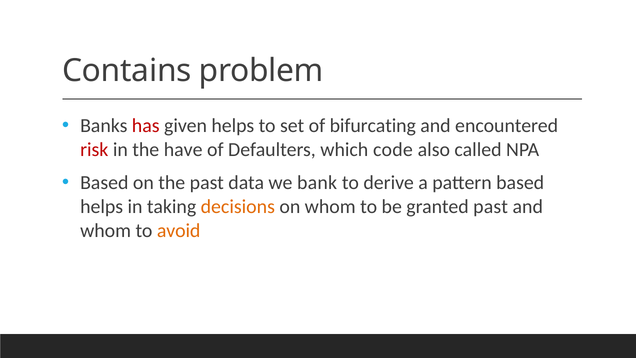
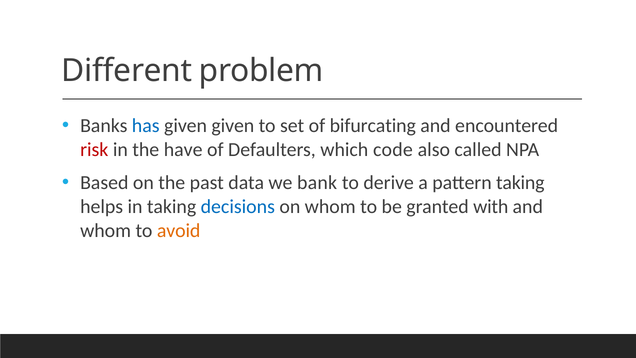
Contains: Contains -> Different (127, 71)
has colour: red -> blue (146, 126)
given helps: helps -> given (233, 126)
pattern based: based -> taking (520, 183)
decisions colour: orange -> blue (238, 206)
granted past: past -> with (491, 206)
